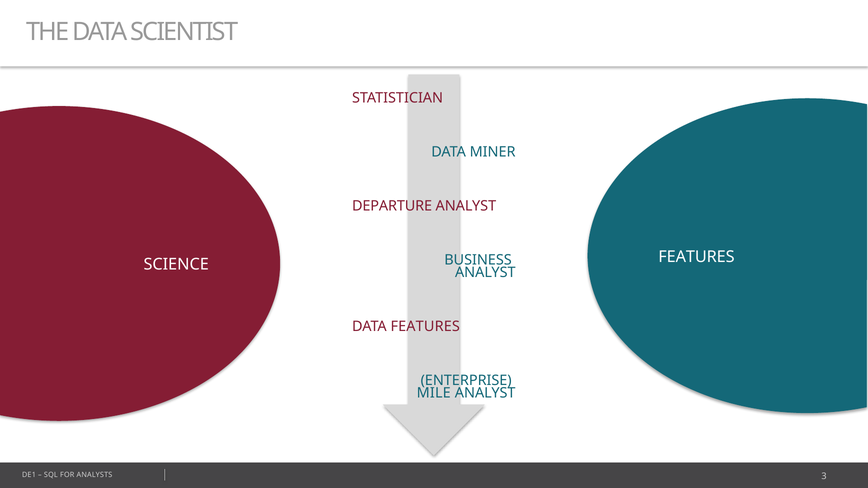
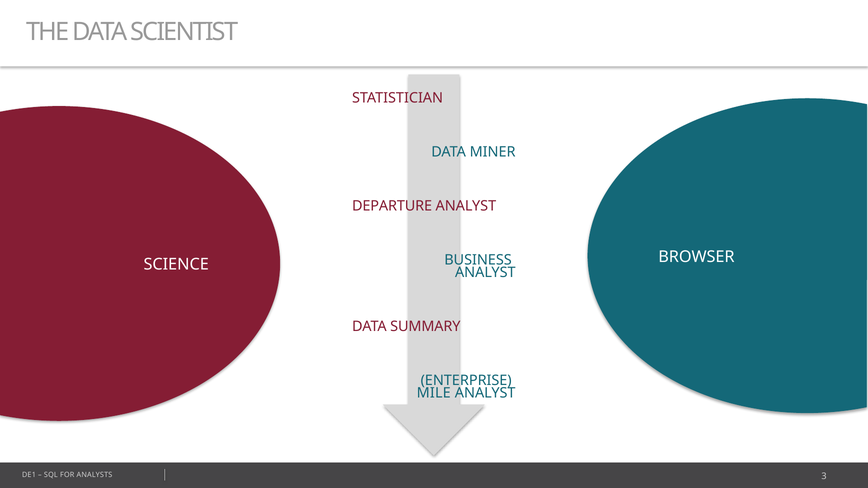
SCIENCE FEATURES: FEATURES -> BROWSER (696, 257)
DATA FEATURES: FEATURES -> SUMMARY (425, 327)
